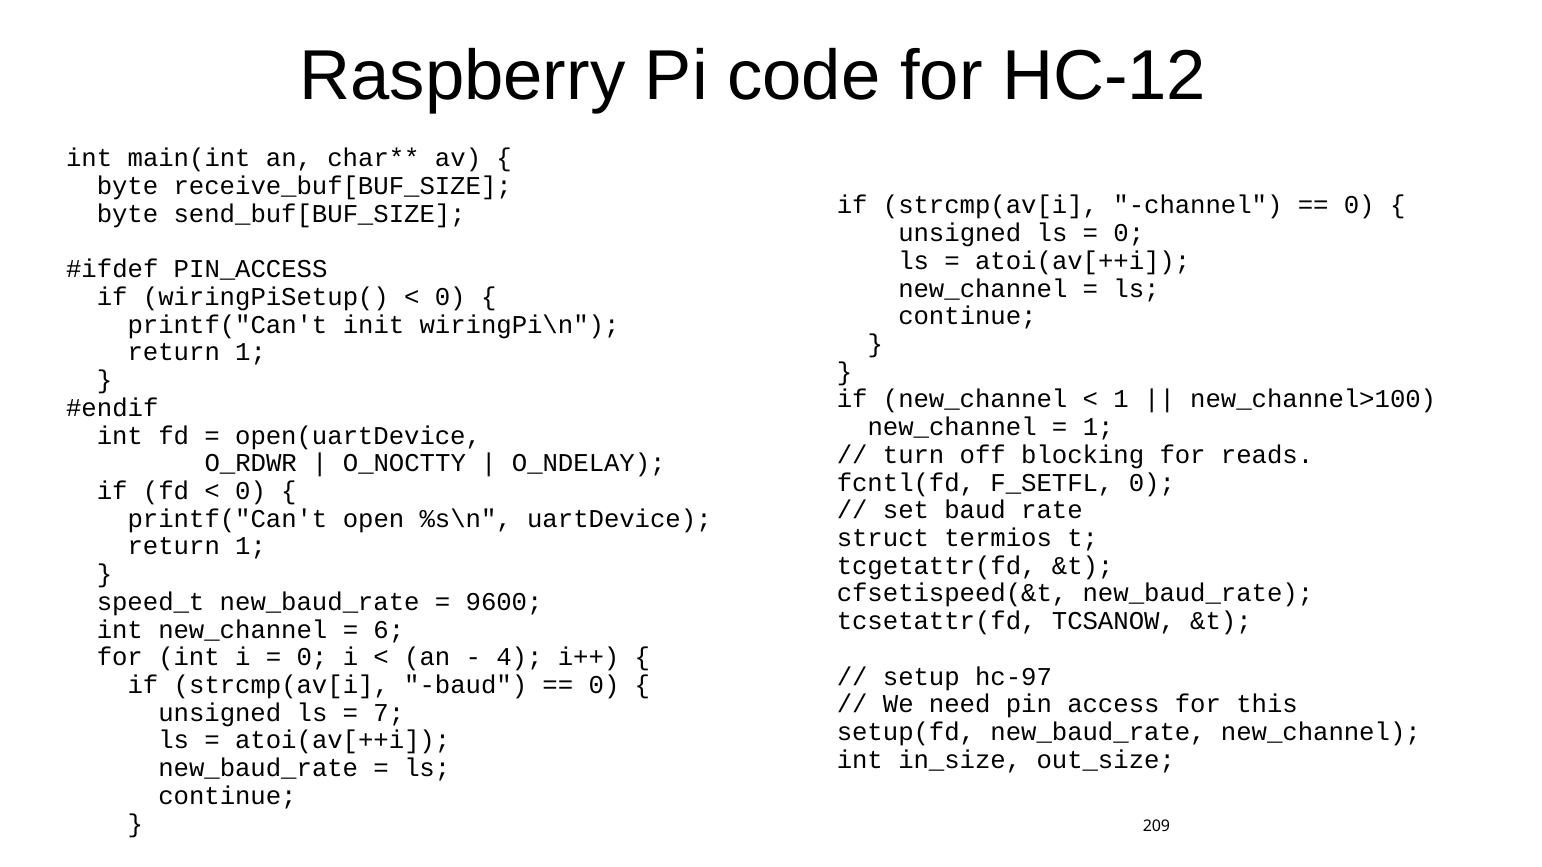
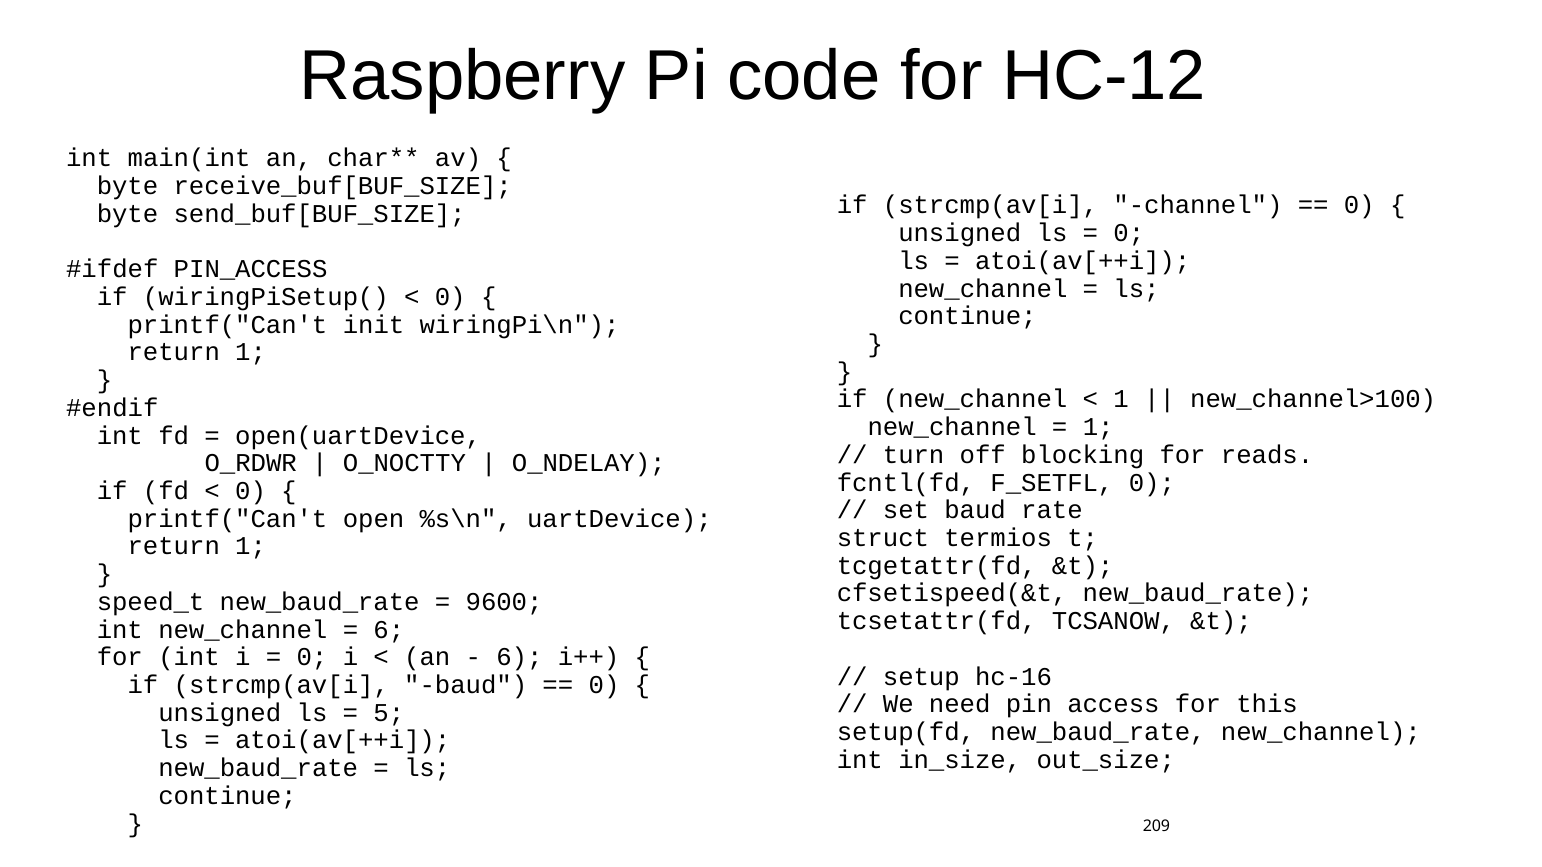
4: 4 -> 6 (519, 658)
hc-97: hc-97 -> hc-16 (1014, 677)
7: 7 -> 5 (389, 713)
